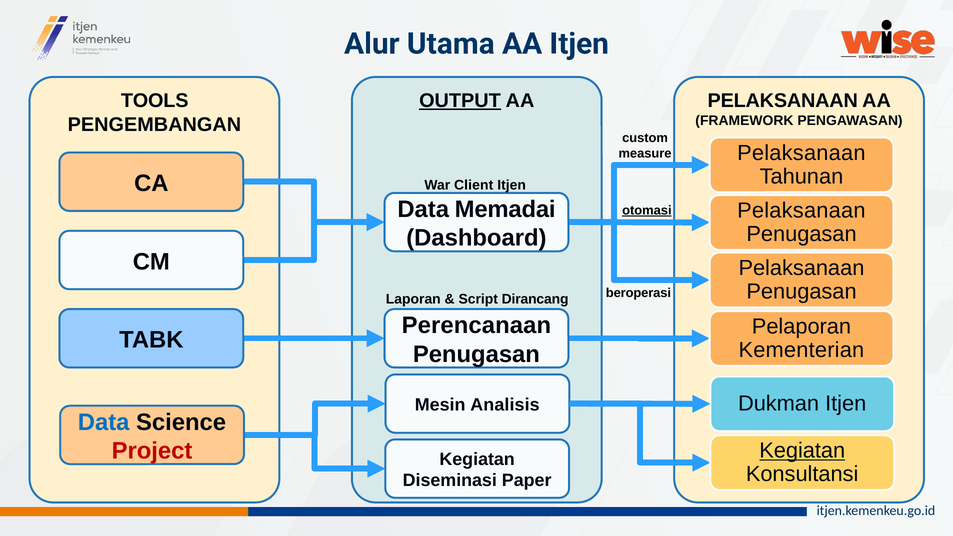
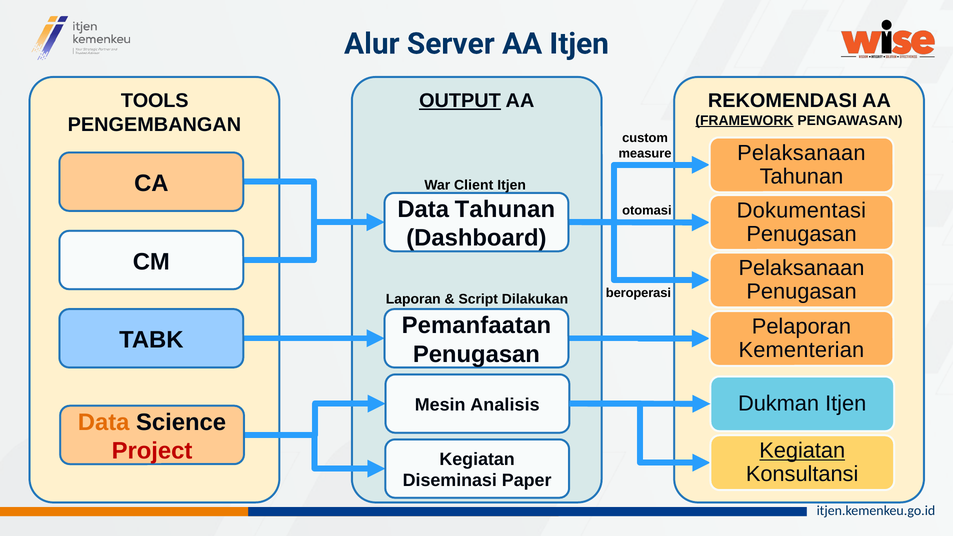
Utama: Utama -> Server (451, 44)
AA PELAKSANAAN: PELAKSANAAN -> REKOMENDASI (783, 101)
FRAMEWORK underline: none -> present (744, 121)
Data Memadai: Memadai -> Tahunan (505, 209)
Pelaksanaan: Pelaksanaan -> Dokumentasi (801, 211)
otomasi underline: present -> none (647, 210)
Dirancang: Dirancang -> Dilakukan (535, 299)
Perencanaan: Perencanaan -> Pemanfaatan (476, 326)
Data colour: blue -> orange (104, 422)
